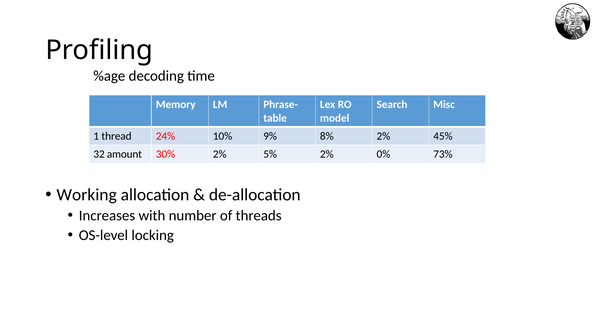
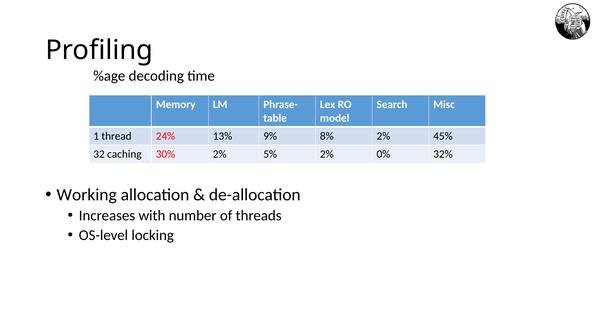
10%: 10% -> 13% (223, 136)
amount: amount -> caching (124, 154)
73%: 73% -> 32% (443, 154)
